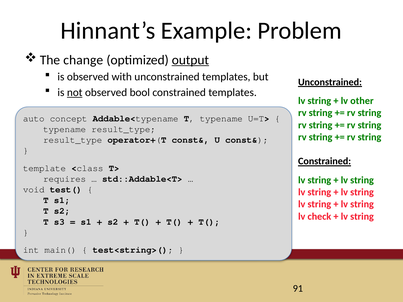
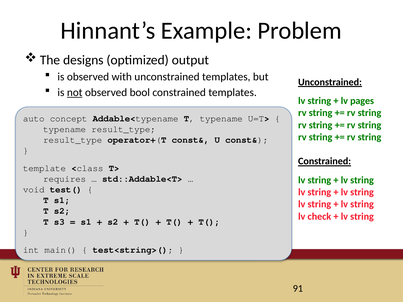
change: change -> designs (83, 60)
output underline: present -> none (190, 60)
other: other -> pages (362, 101)
